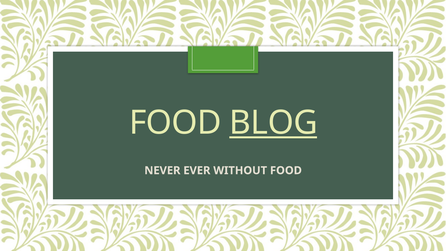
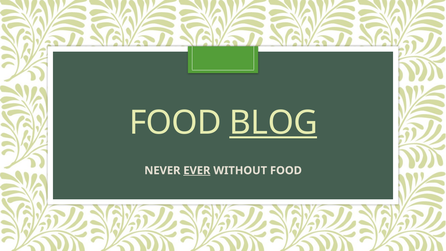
EVER underline: none -> present (197, 170)
